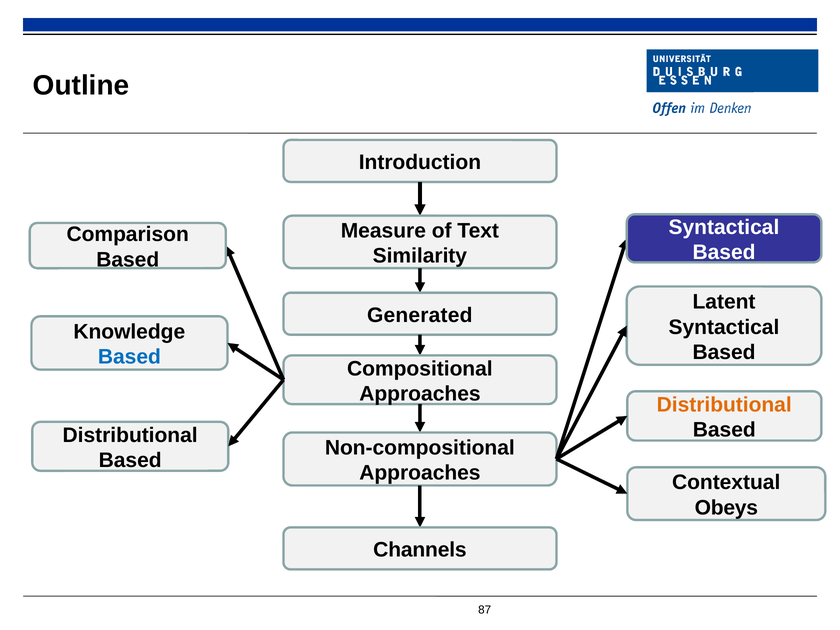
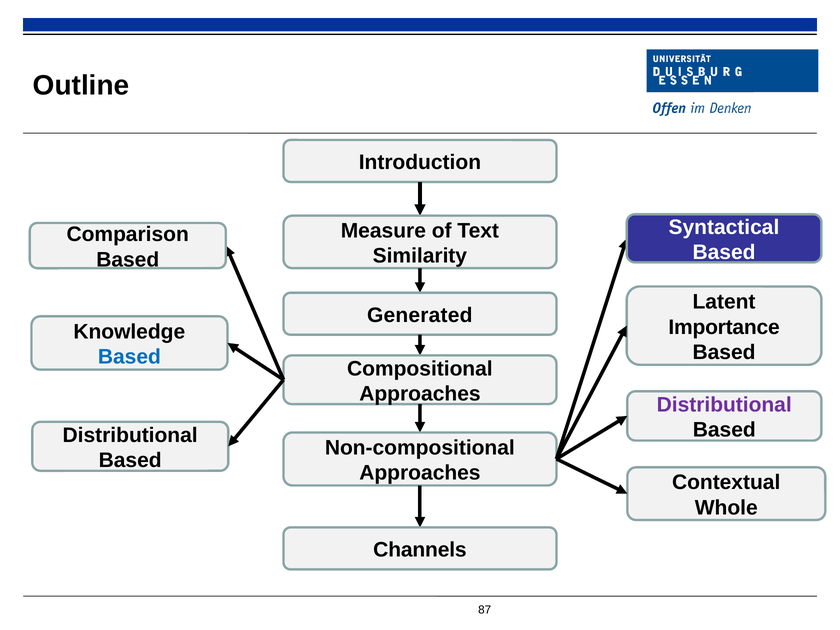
Syntactical: Syntactical -> Importance (724, 327)
Distributional colour: orange -> purple (724, 405)
Obeys: Obeys -> Whole (726, 508)
